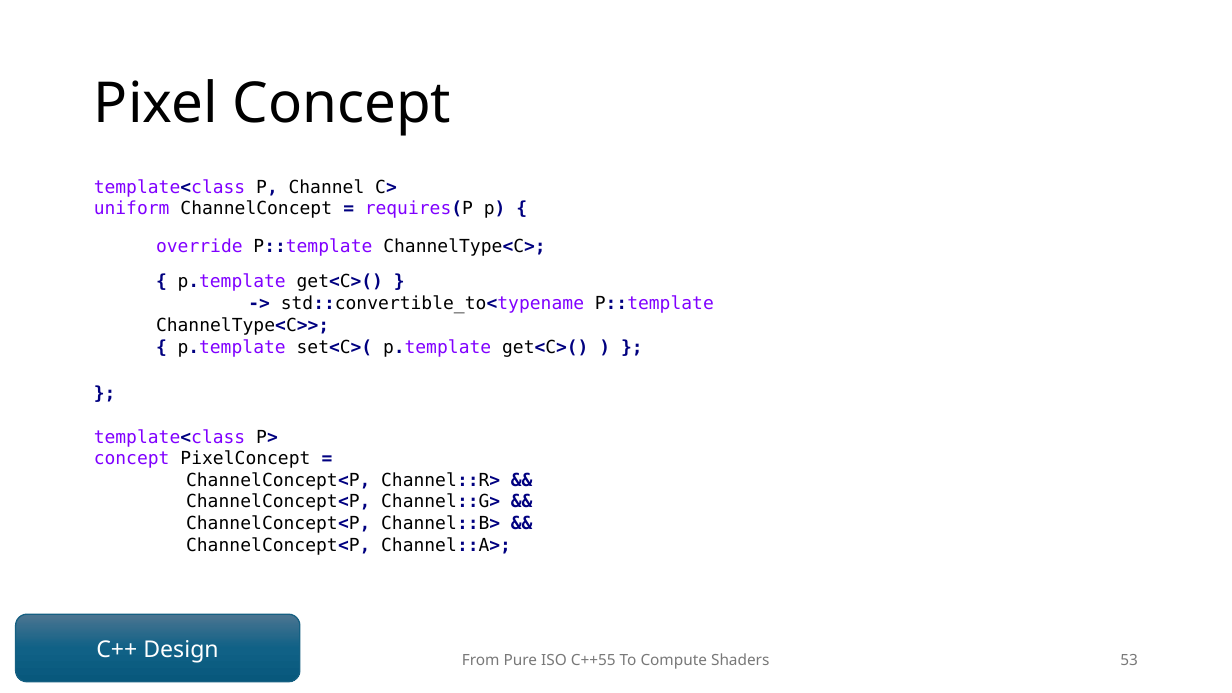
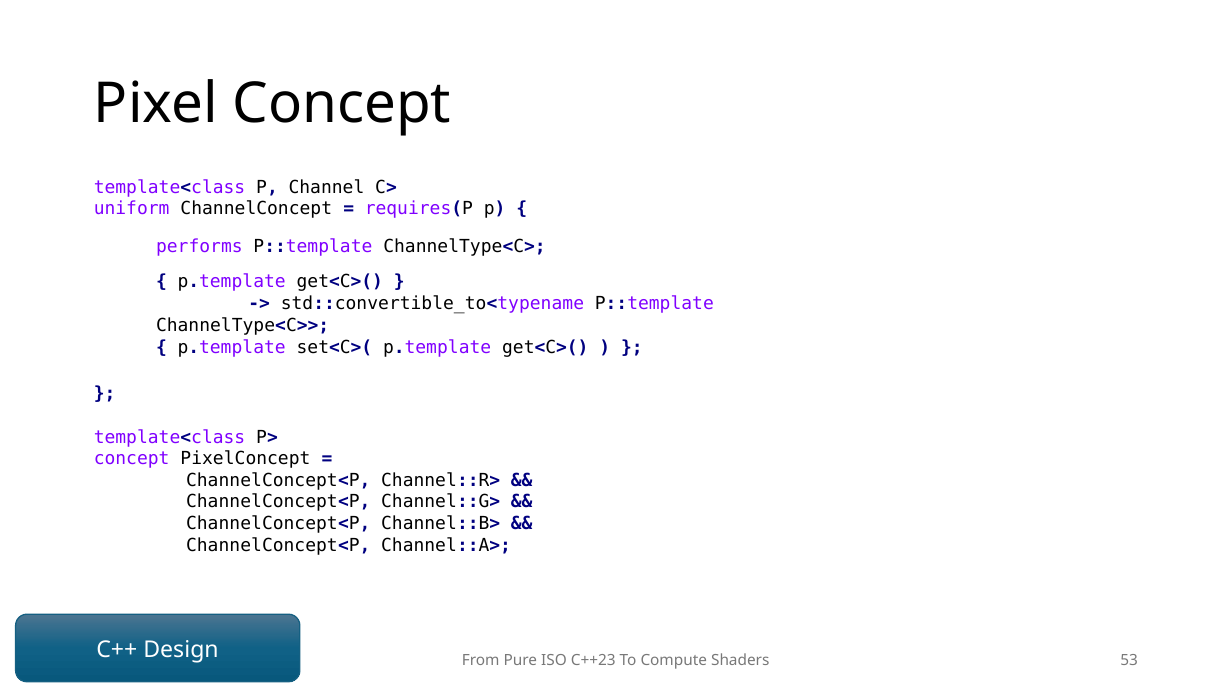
override: override -> performs (199, 247)
C++55: C++55 -> C++23 (593, 661)
